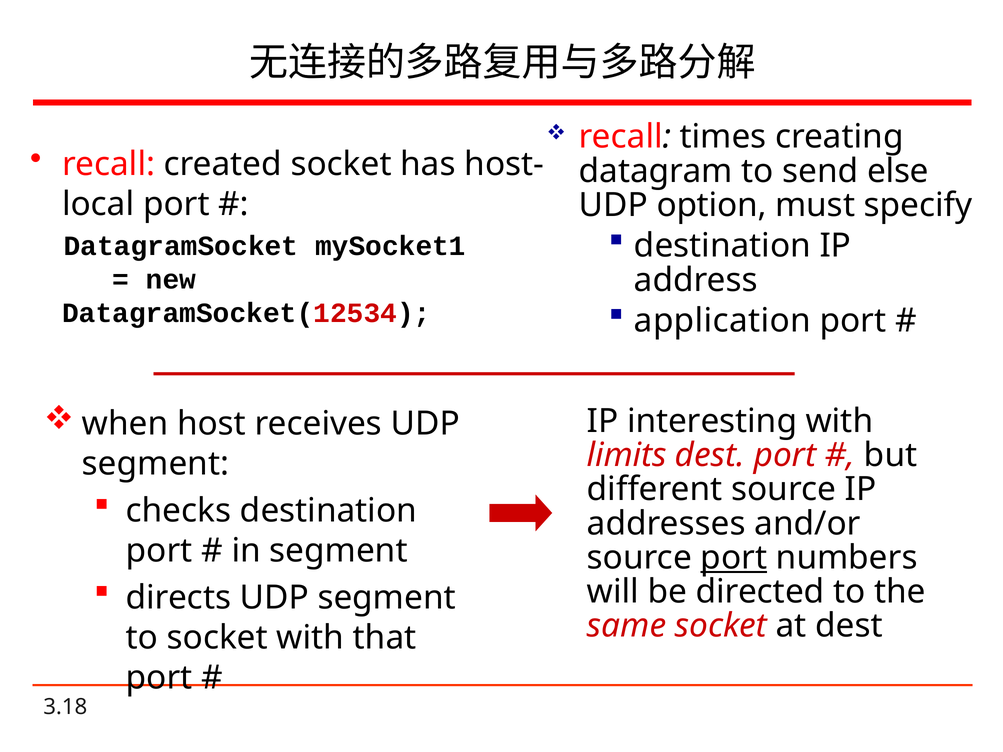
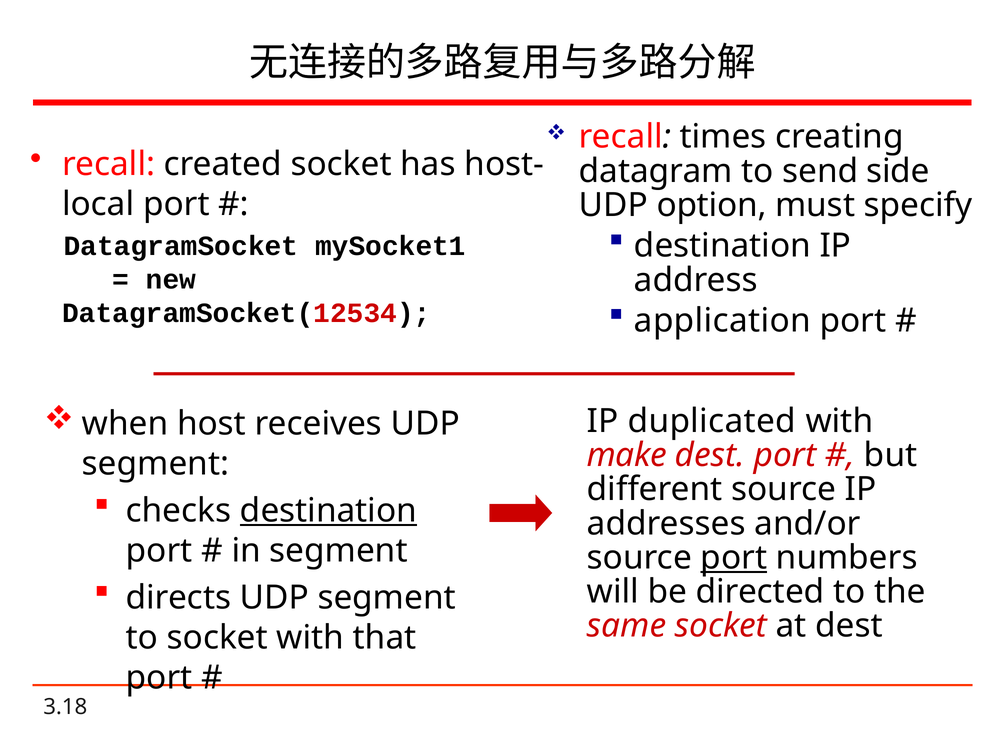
else: else -> side (898, 171)
interesting: interesting -> duplicated (712, 421)
limits: limits -> make (627, 455)
destination underline: none -> present (328, 511)
